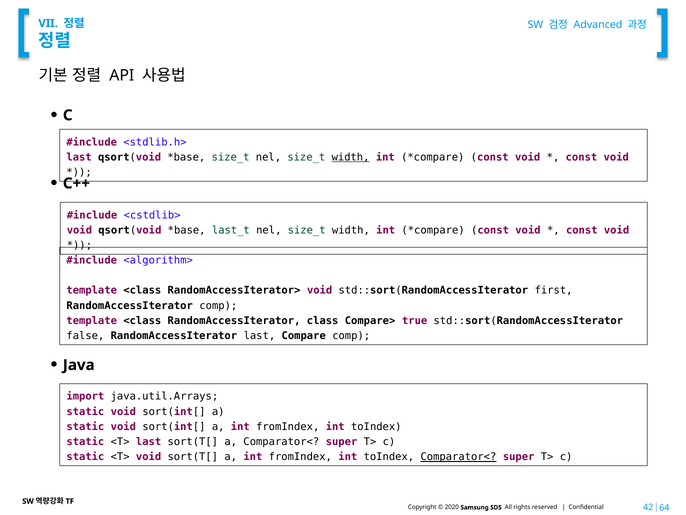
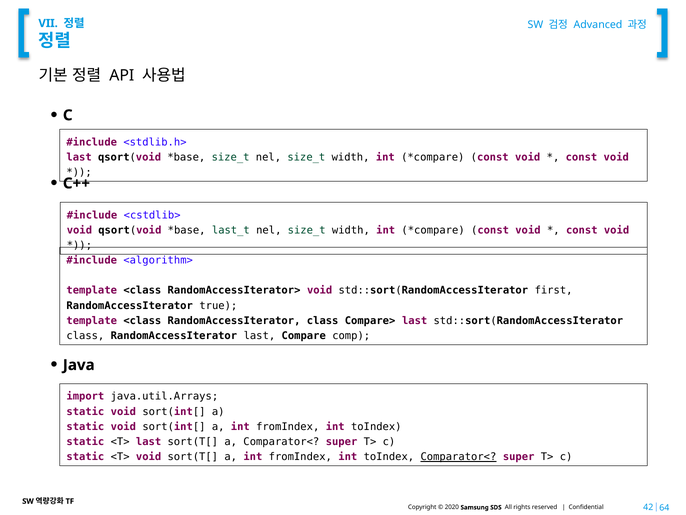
width underline: present -> none (351, 157)
RandomAccessIterator comp: comp -> true (218, 305)
Compare> true: true -> last (415, 320)
false: false -> class (85, 336)
